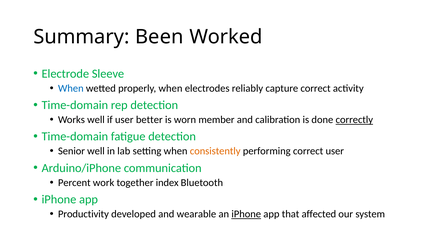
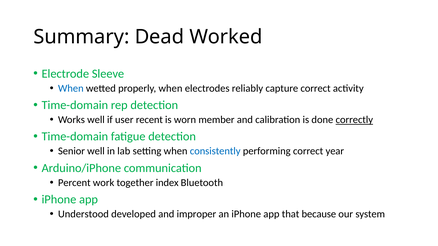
Been: Been -> Dead (159, 37)
better: better -> recent (149, 120)
consistently colour: orange -> blue (215, 151)
correct user: user -> year (335, 151)
Productivity: Productivity -> Understood (83, 214)
wearable: wearable -> improper (196, 214)
iPhone underline: present -> none (246, 214)
affected: affected -> because (319, 214)
